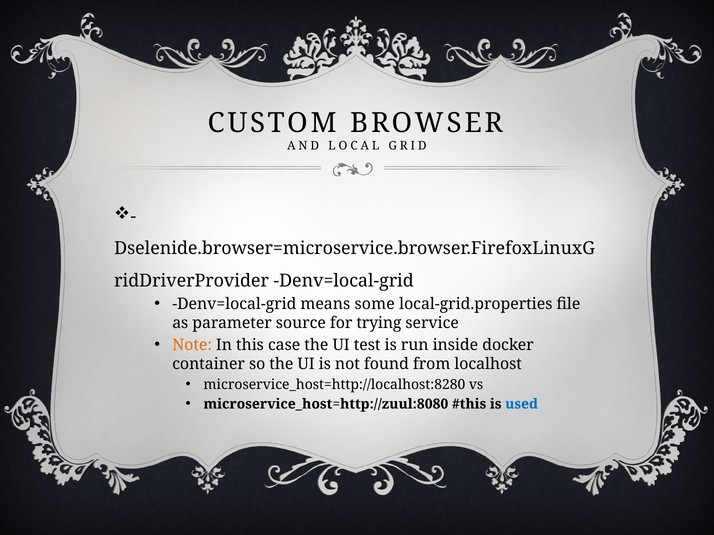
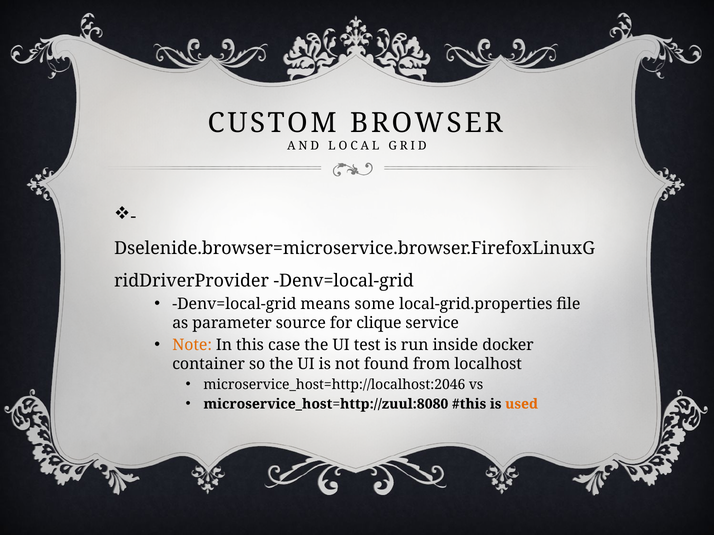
trying: trying -> clique (379, 323)
microservice_host=http://localhost:8280: microservice_host=http://localhost:8280 -> microservice_host=http://localhost:2046 (334, 385)
used colour: blue -> orange (522, 404)
